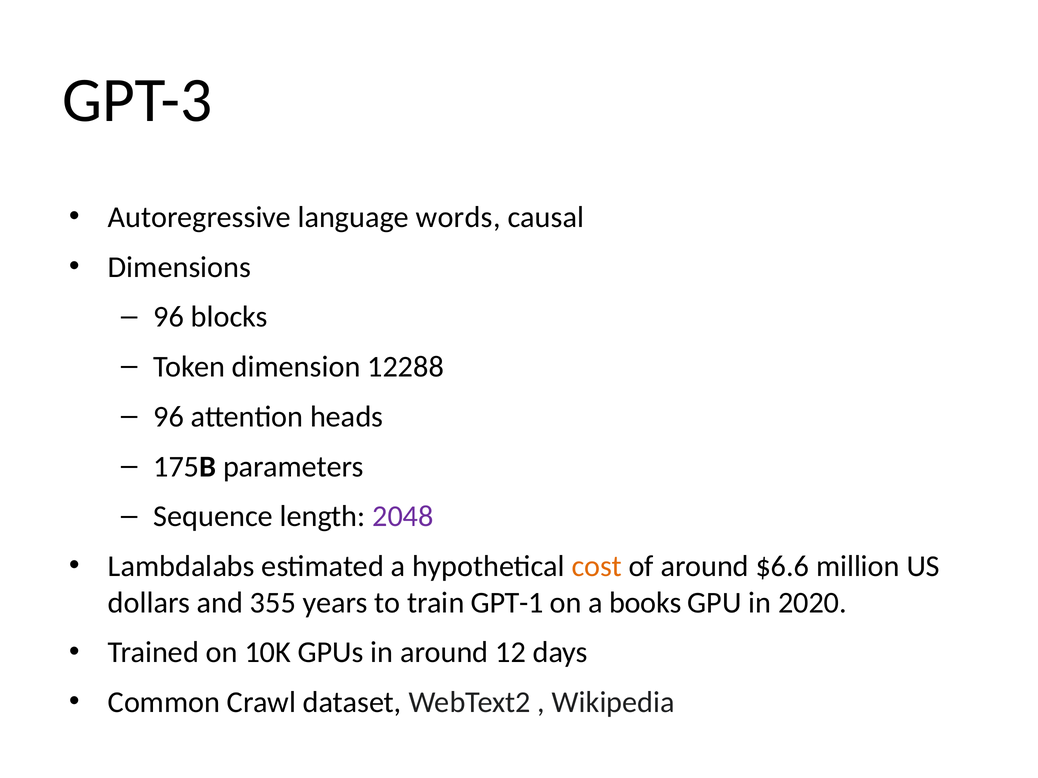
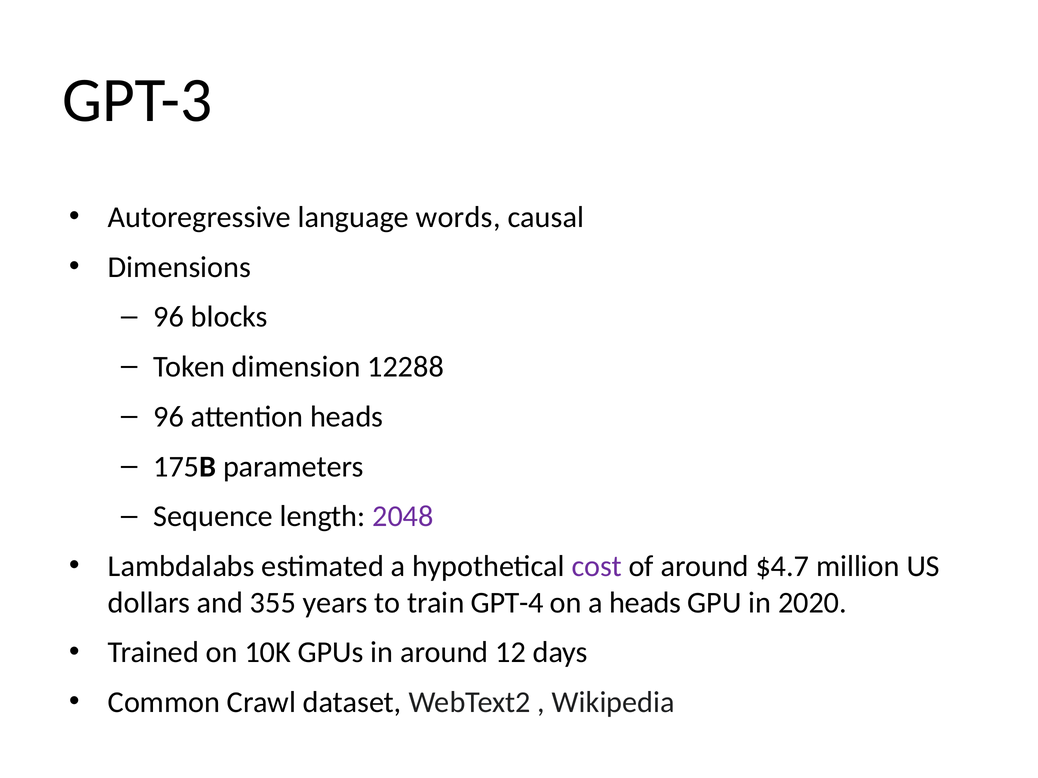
cost colour: orange -> purple (597, 567)
$6.6: $6.6 -> $4.7 (782, 567)
GPT-1: GPT-1 -> GPT-4 (507, 603)
a books: books -> heads (645, 603)
